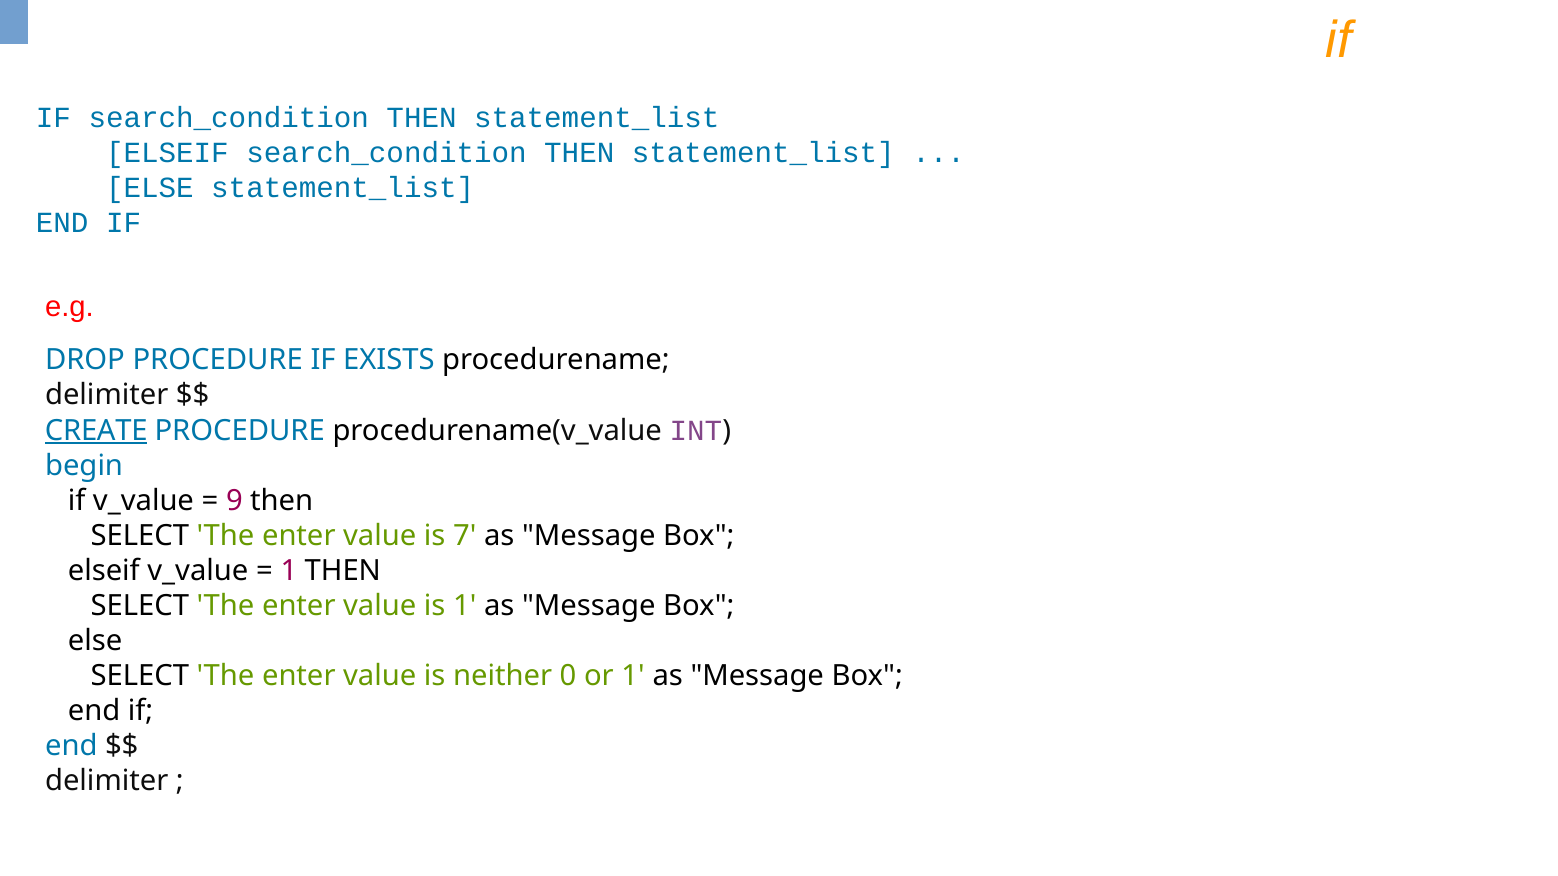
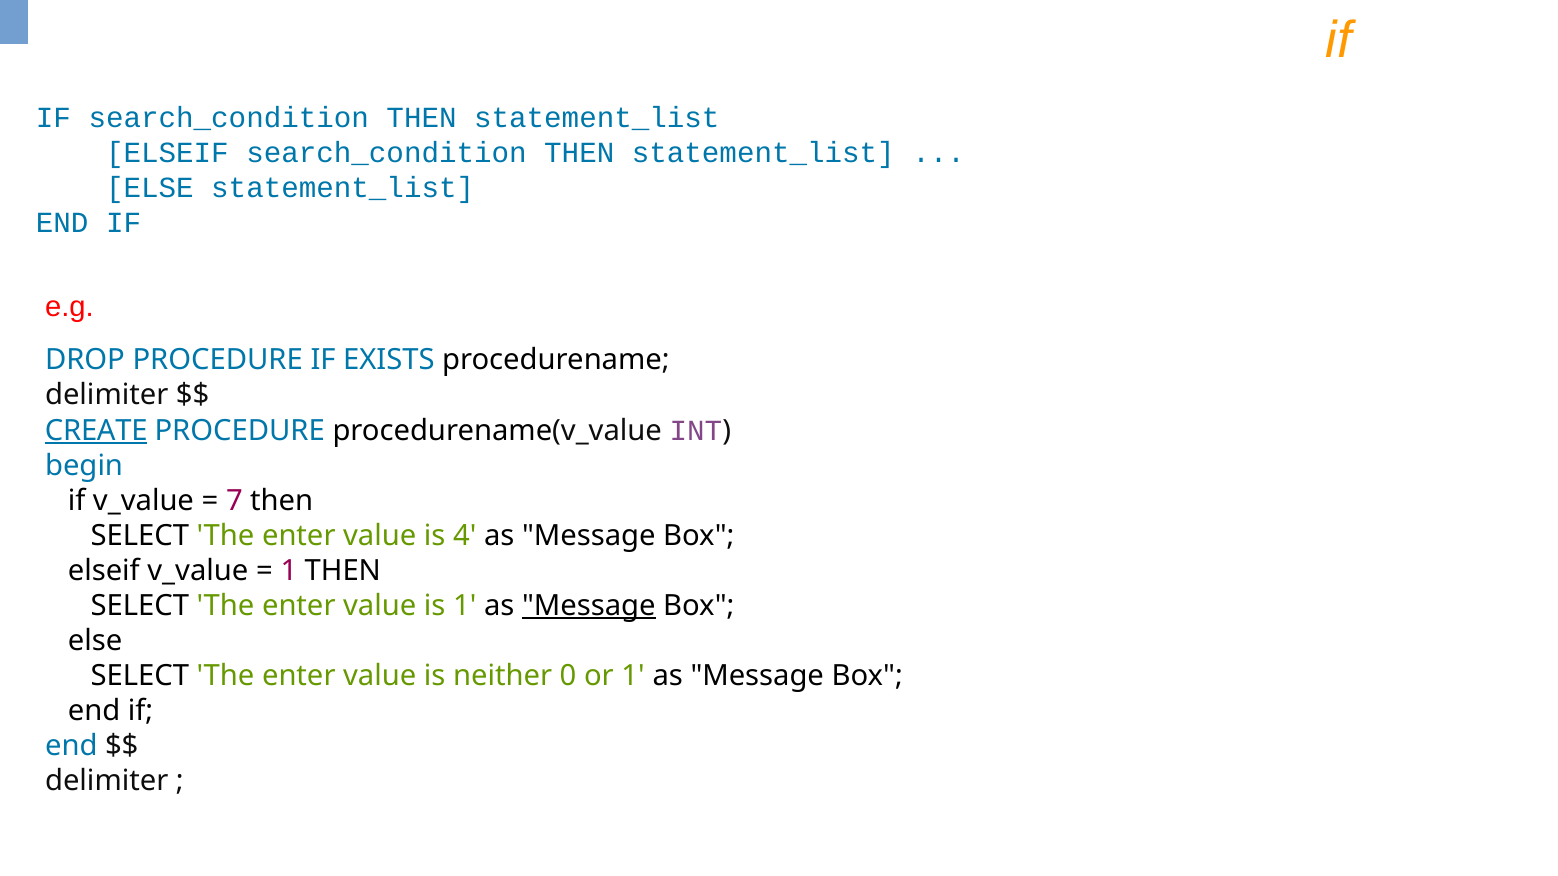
9: 9 -> 7 (234, 501)
7: 7 -> 4 (465, 536)
Message underline: none -> present (589, 606)
